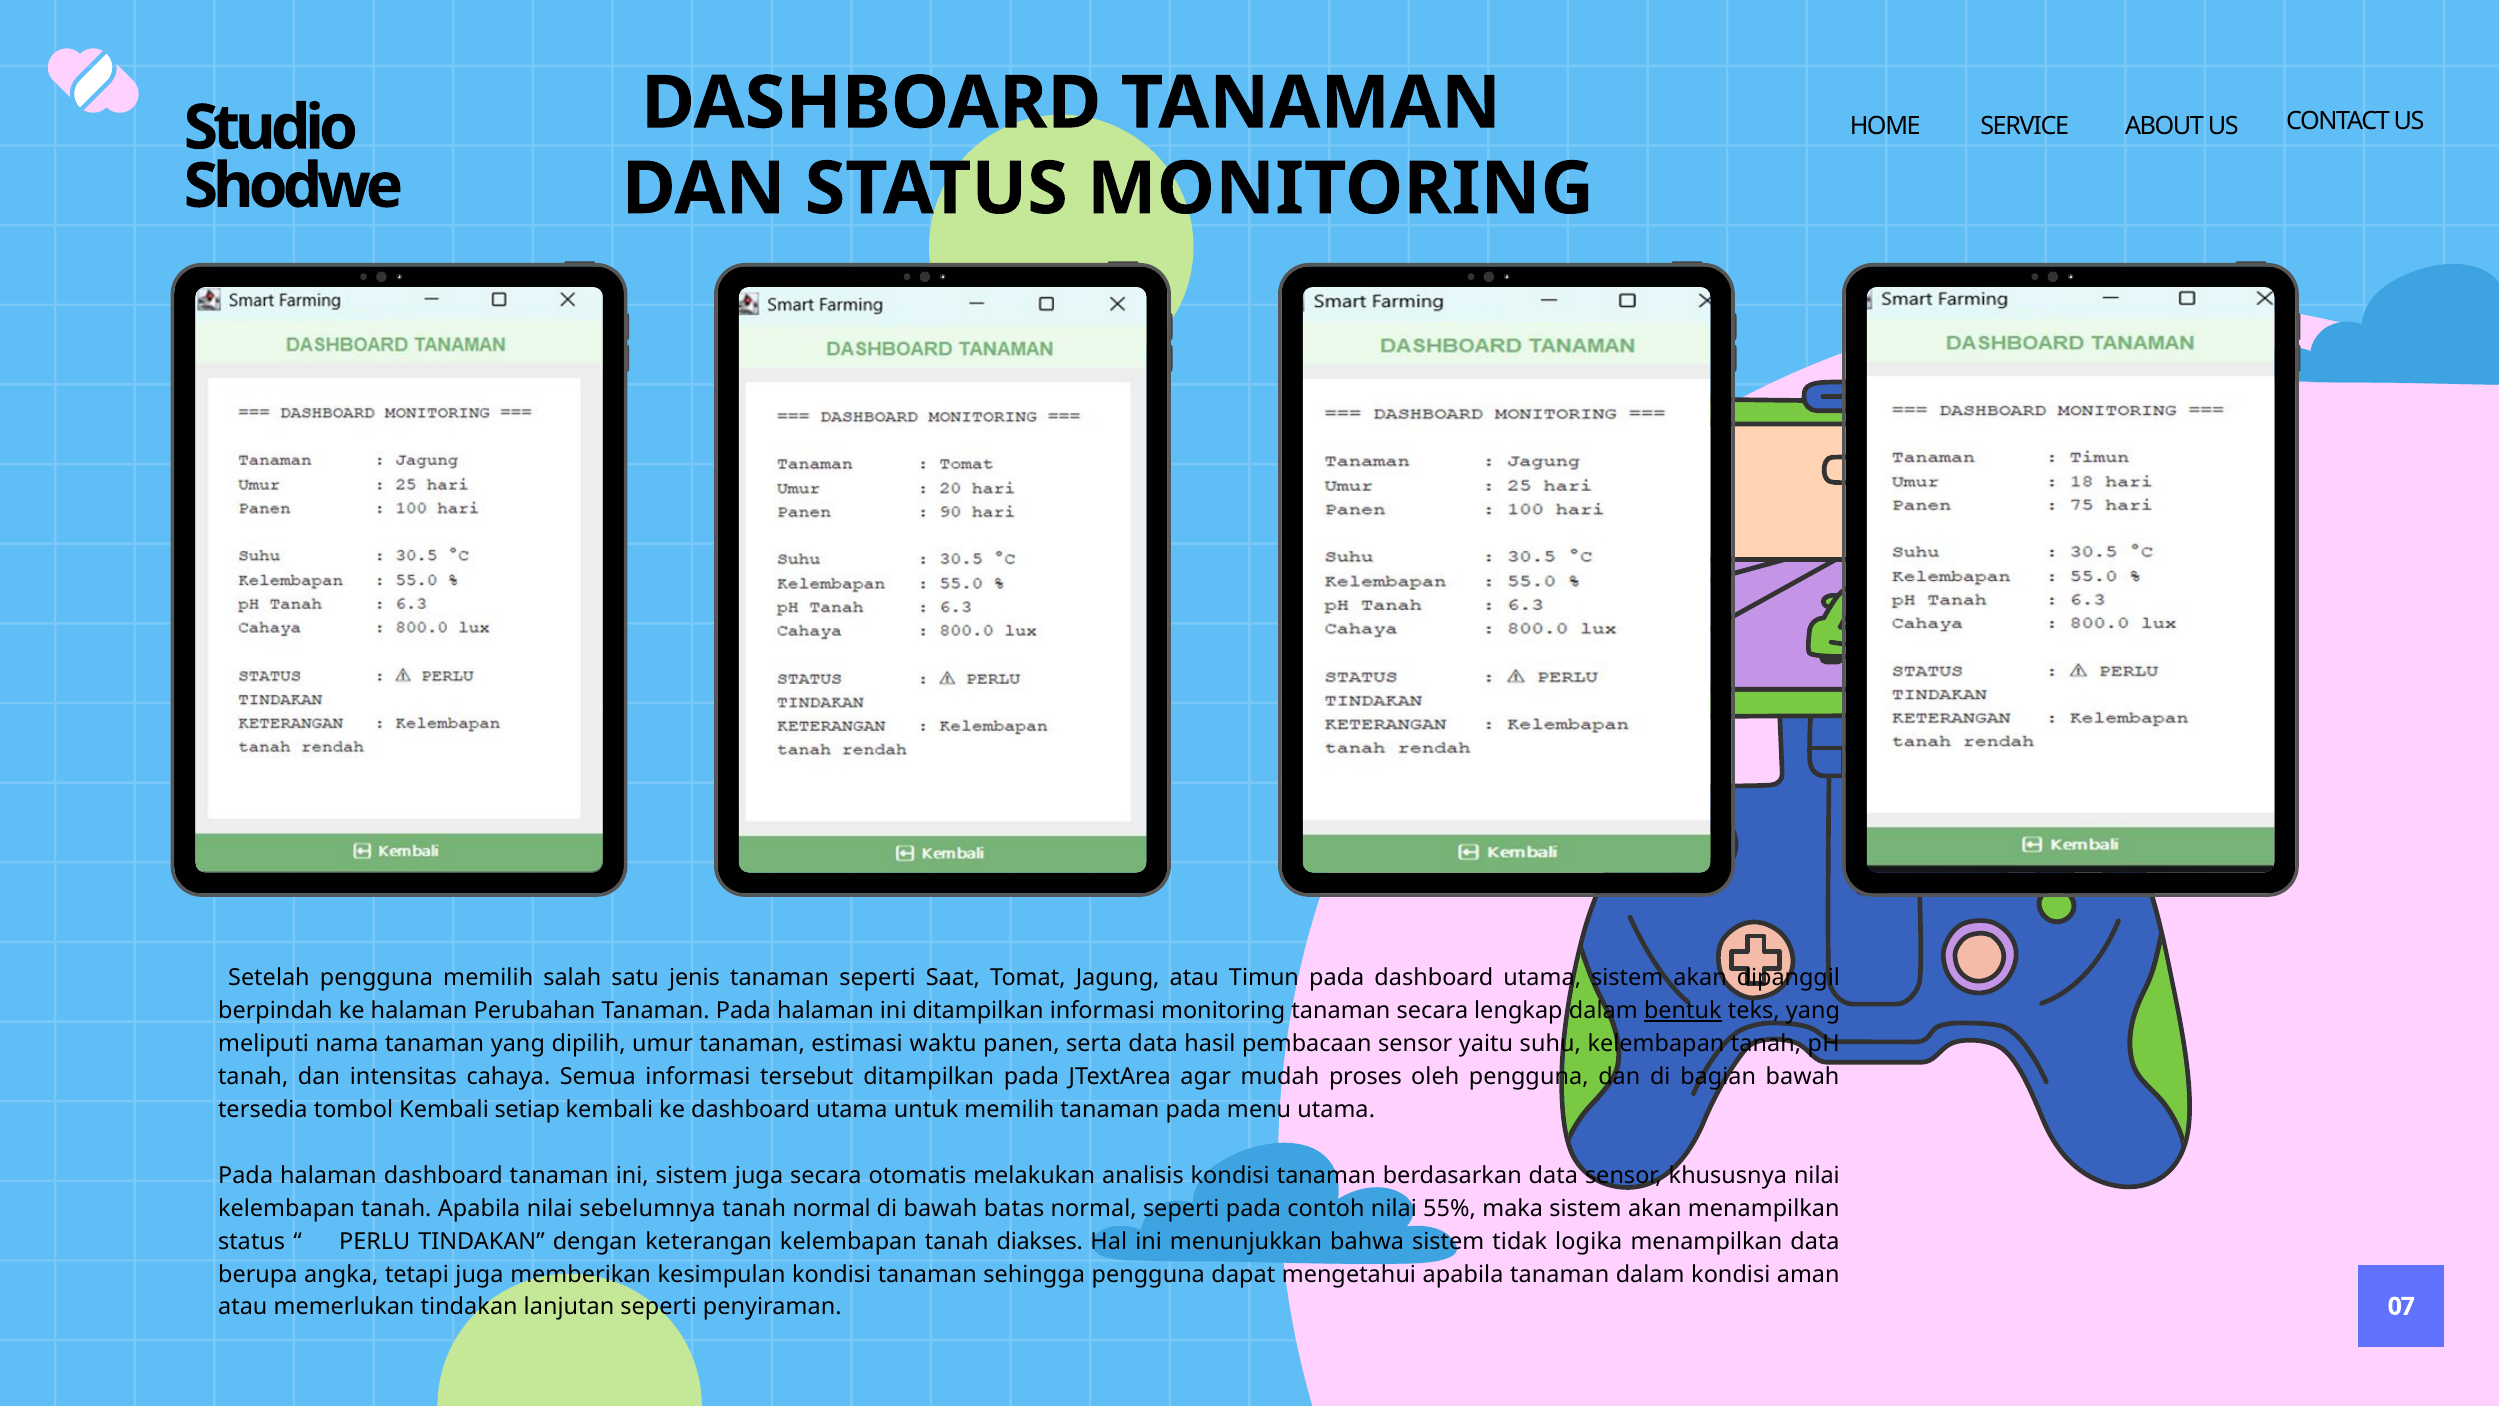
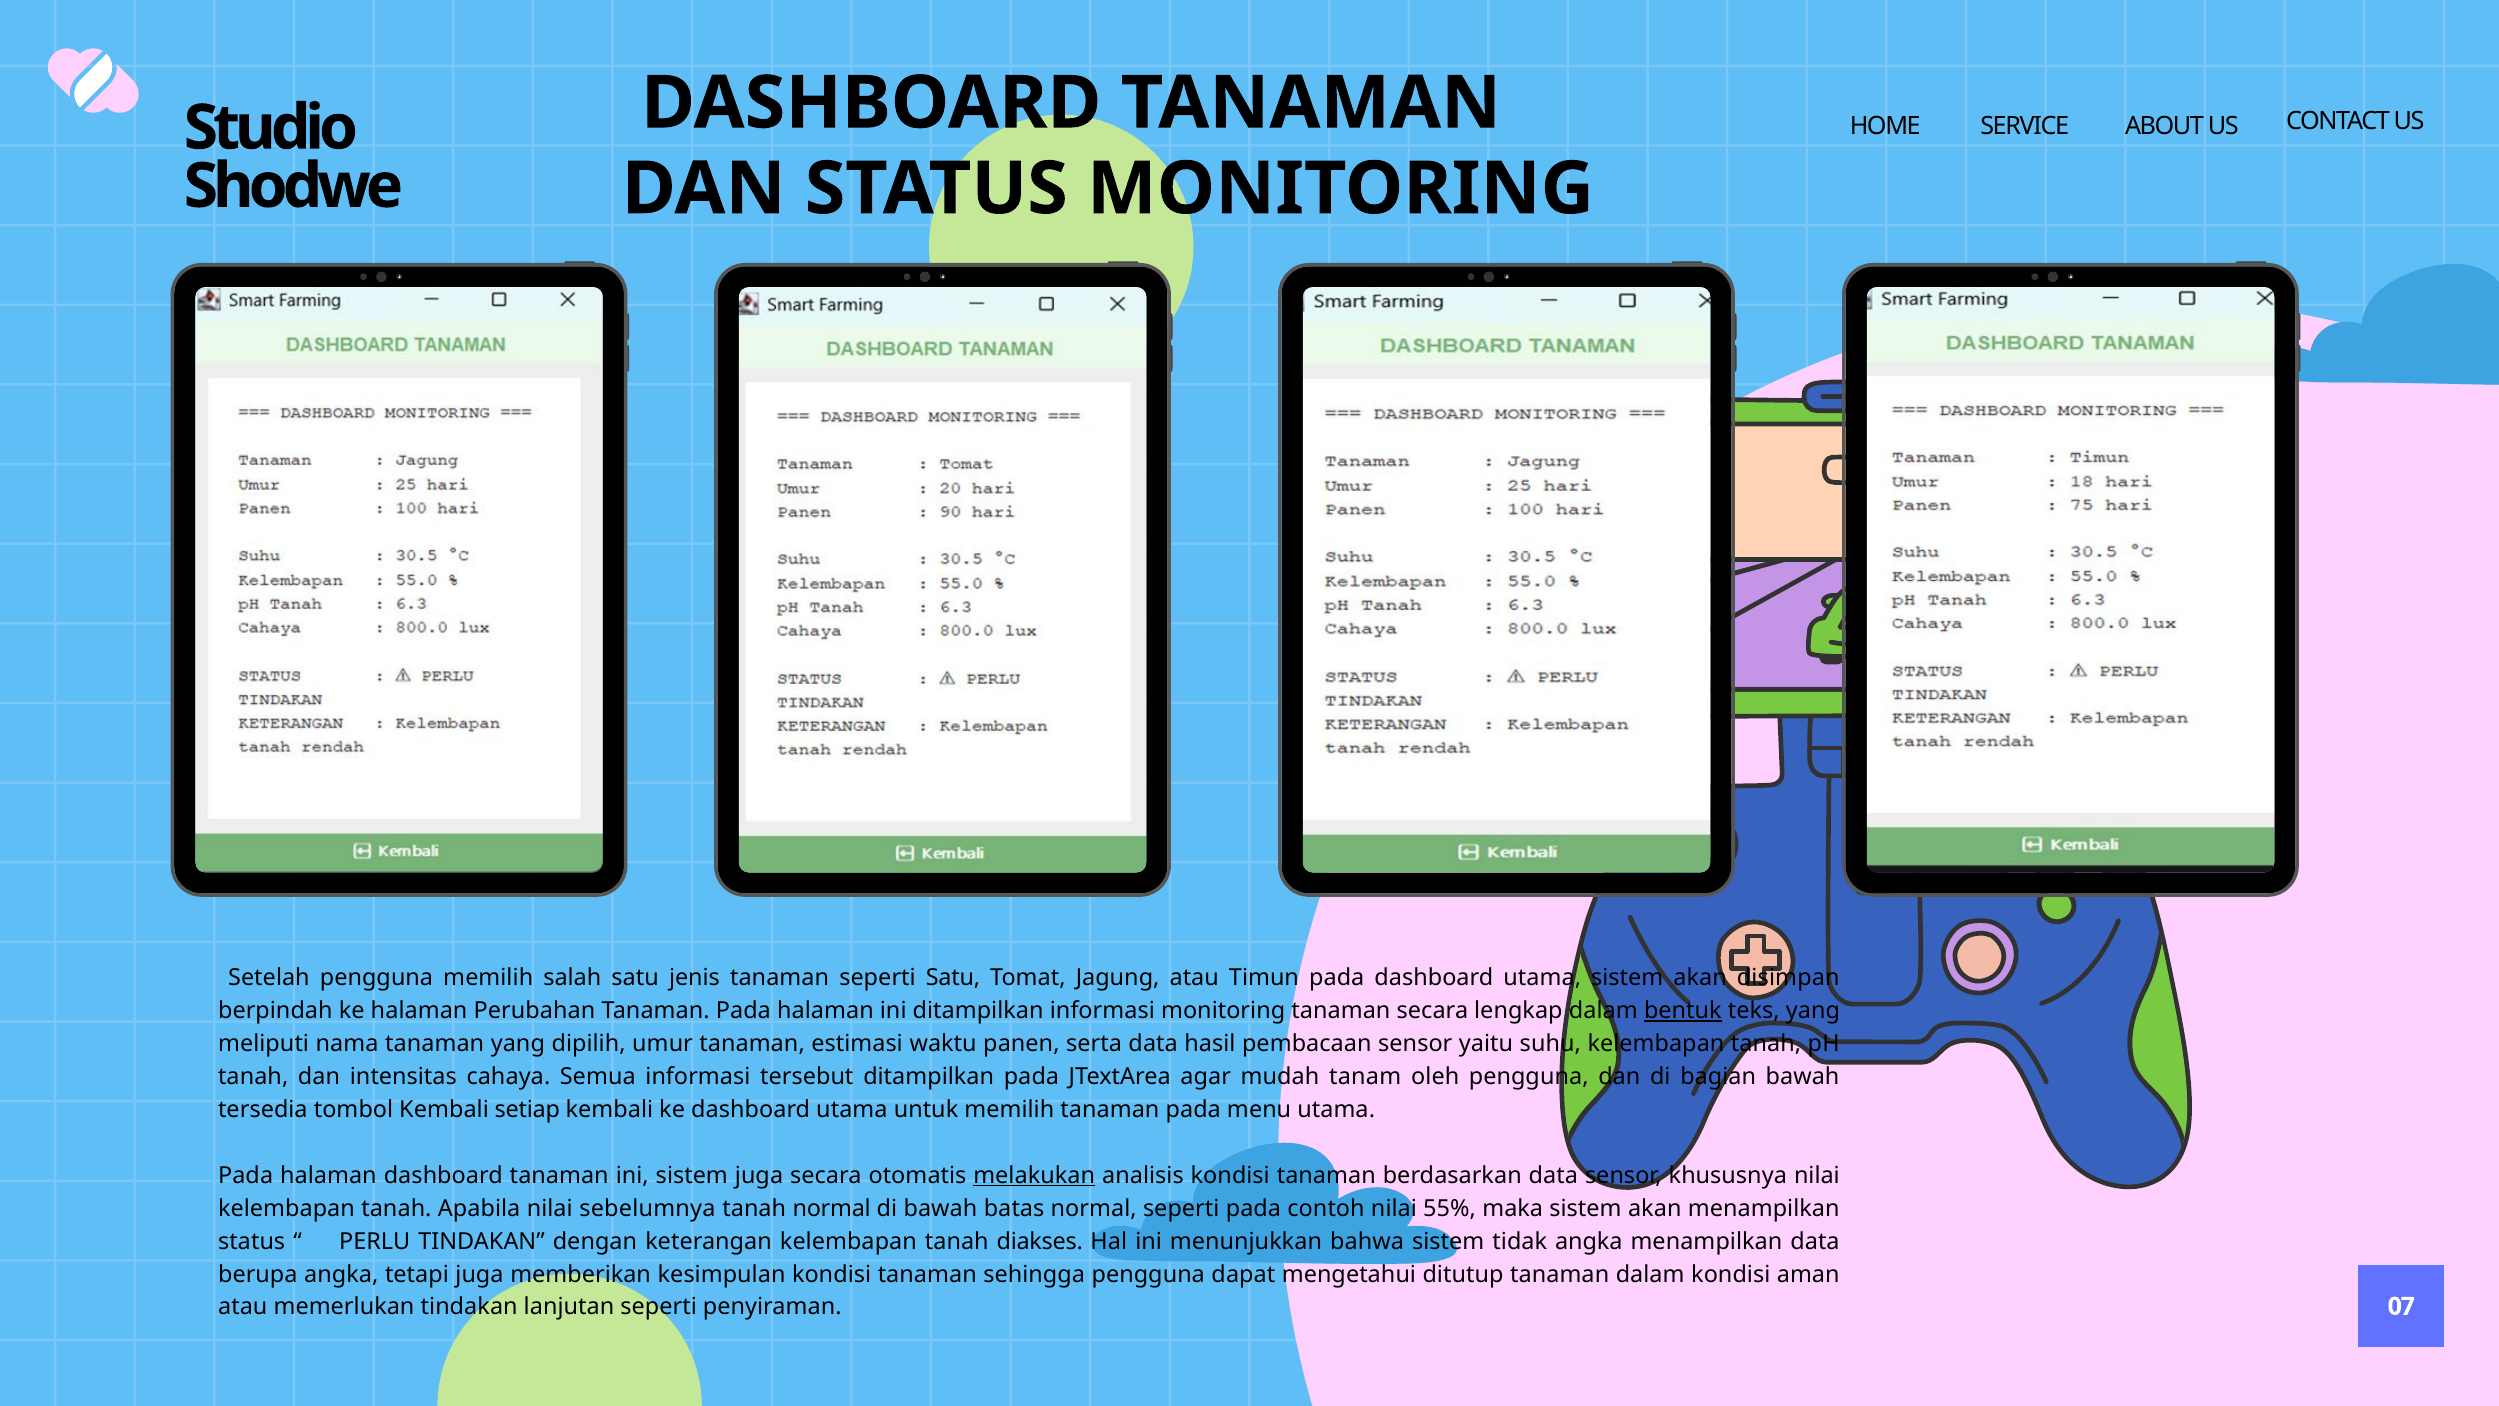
seperti Saat: Saat -> Satu (953, 978)
dipanggil: dipanggil -> disimpan (1788, 978)
proses: proses -> tanam (1365, 1077)
melakukan underline: none -> present (1034, 1175)
tidak logika: logika -> angka (1589, 1241)
mengetahui apabila: apabila -> ditutup (1463, 1274)
